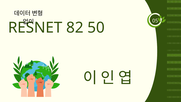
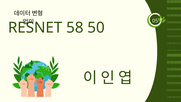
82: 82 -> 58 (75, 28)
